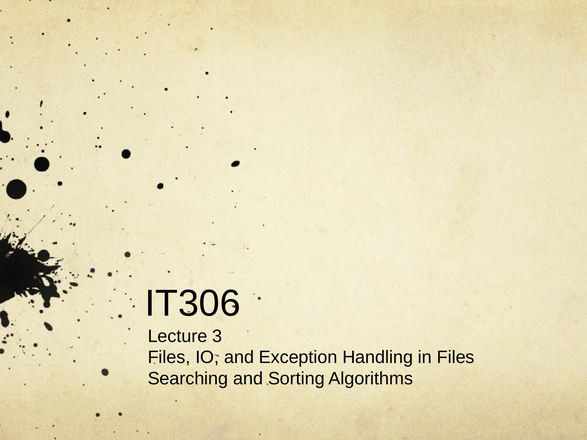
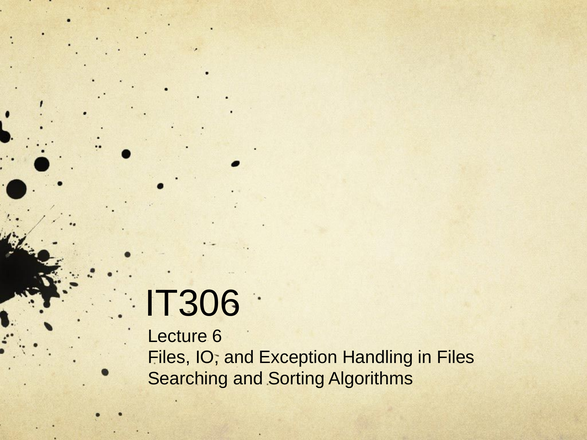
3: 3 -> 6 (217, 336)
